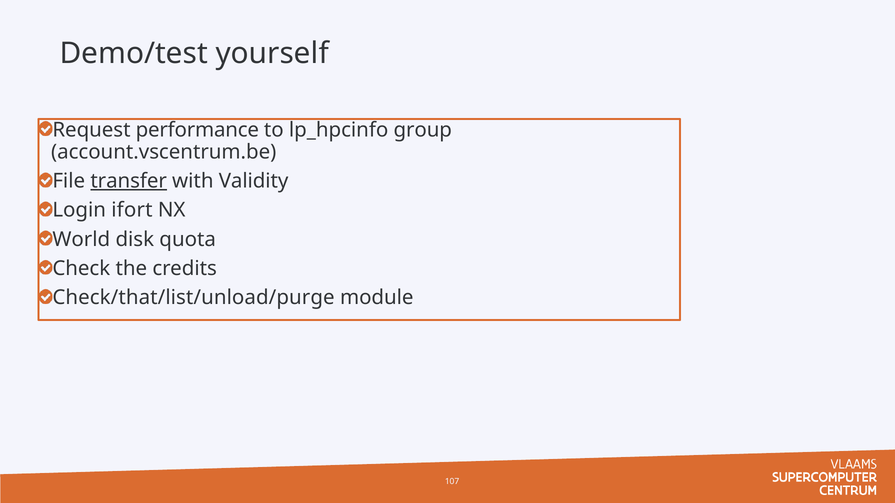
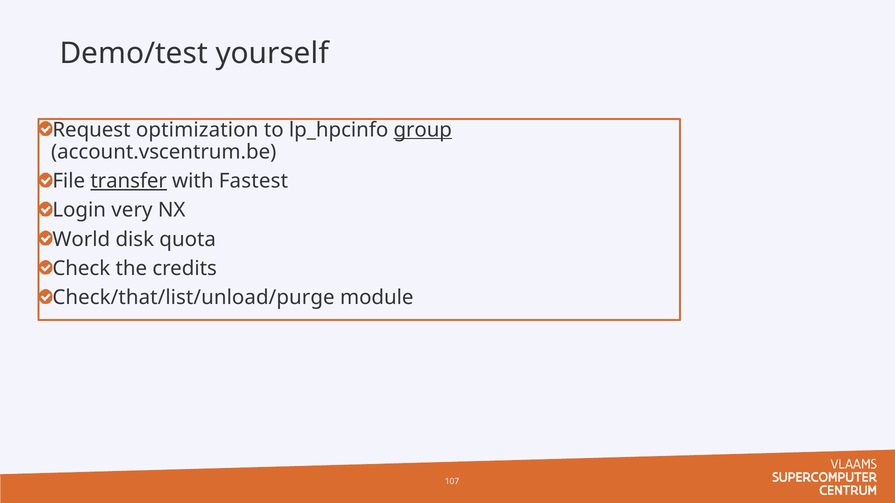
performance: performance -> optimization (197, 130)
group underline: none -> present (423, 130)
Validity: Validity -> Fastest (253, 181)
ifort: ifort -> very (132, 210)
